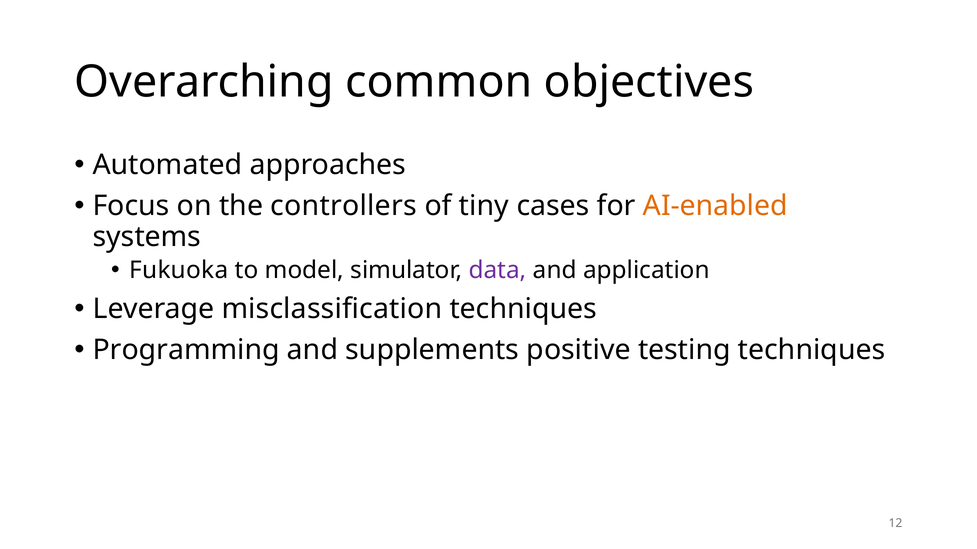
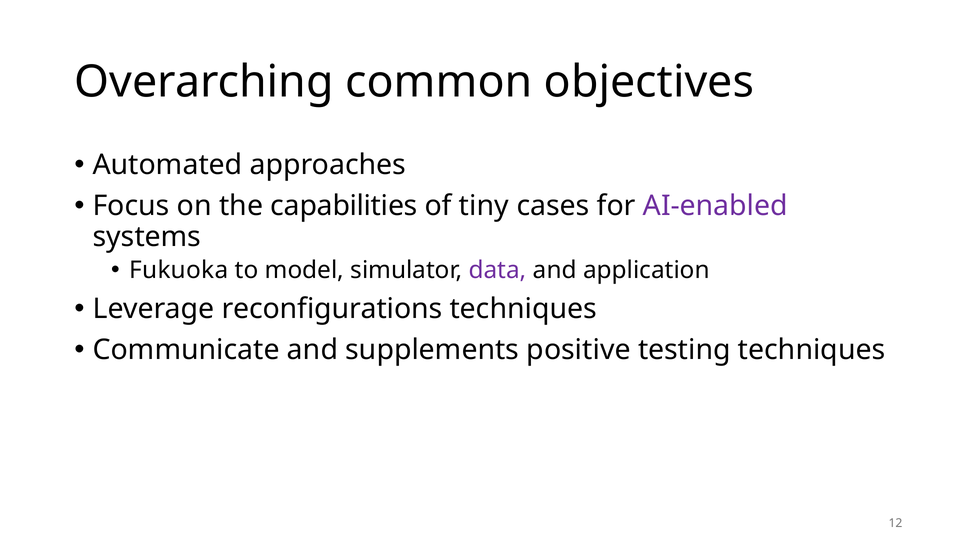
controllers: controllers -> capabilities (344, 206)
AI-enabled colour: orange -> purple (715, 206)
misclassification: misclassification -> reconfigurations (332, 309)
Programming: Programming -> Communicate (186, 350)
